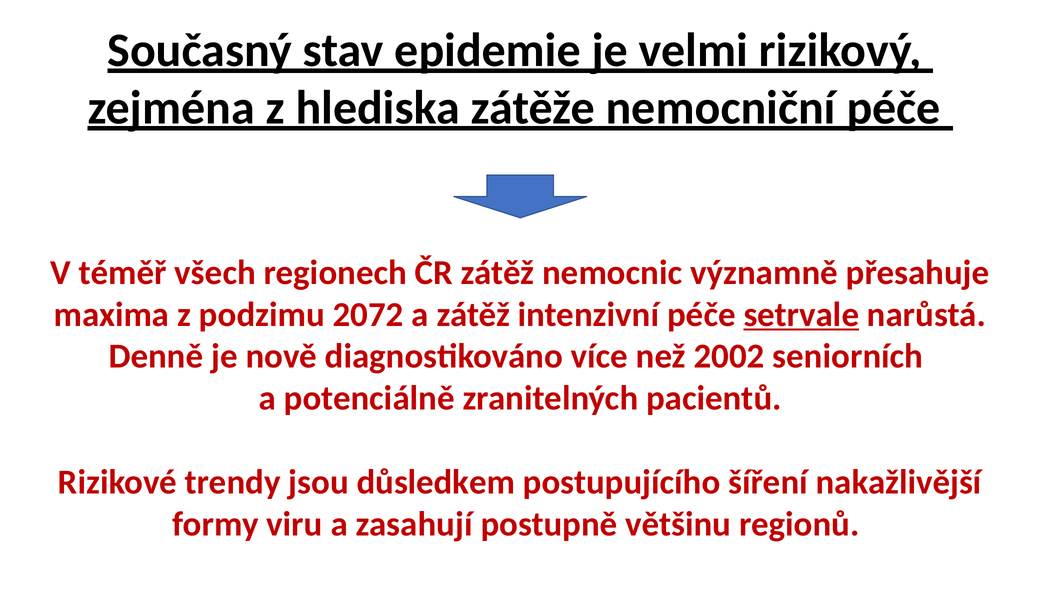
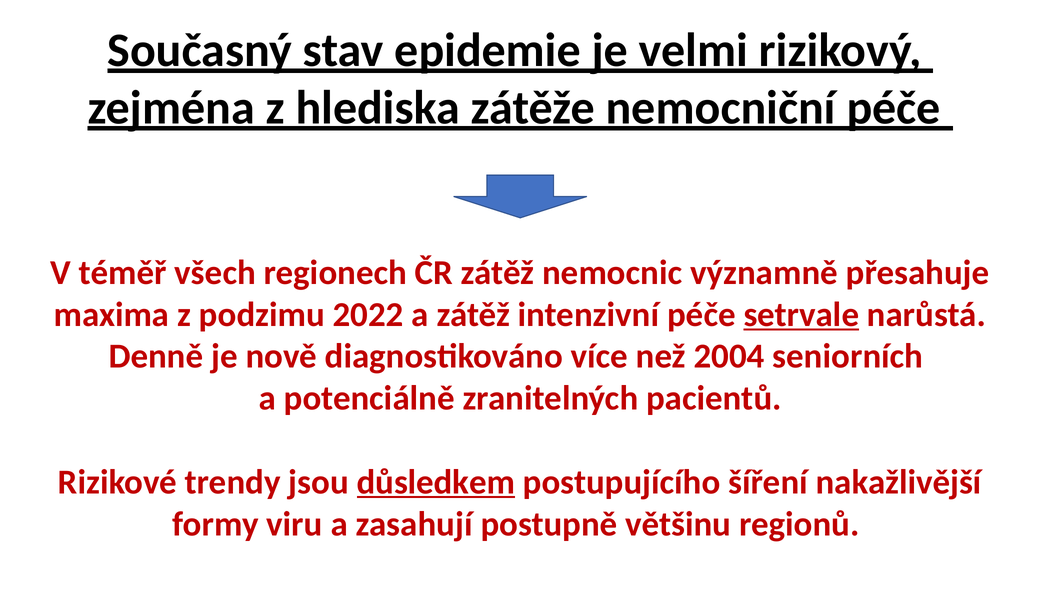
2072: 2072 -> 2022 (368, 315)
2002: 2002 -> 2004 (729, 357)
důsledkem underline: none -> present (436, 483)
